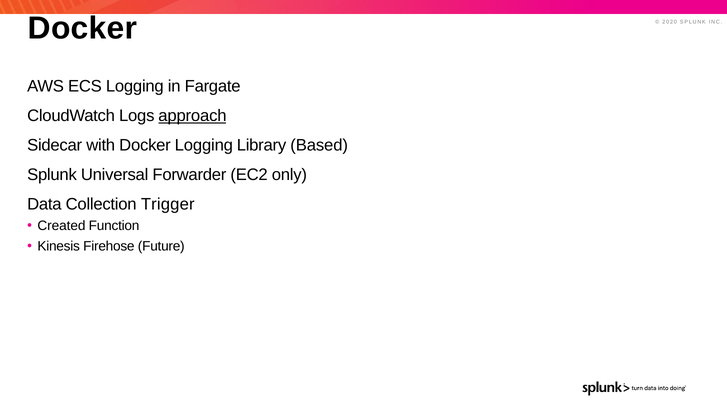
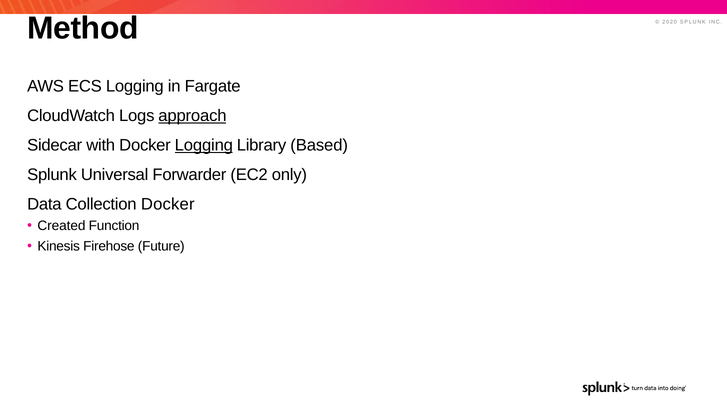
Docker: Docker -> Method (83, 28)
Logging underline: none -> present (204, 145)
Collection Trigger: Trigger -> Docker (168, 204)
